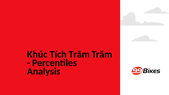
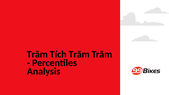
Khúc: Khúc -> Trăm (37, 54)
